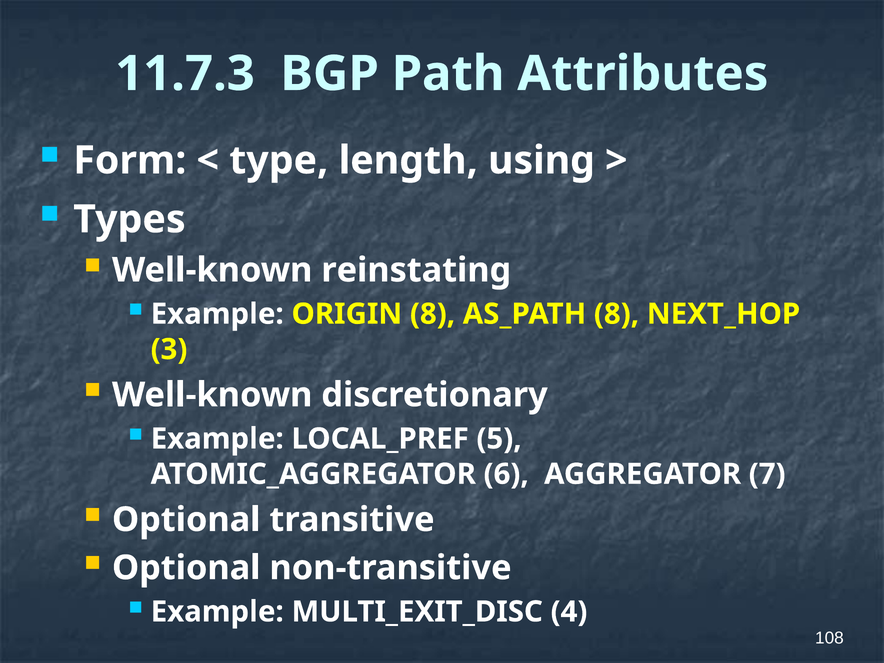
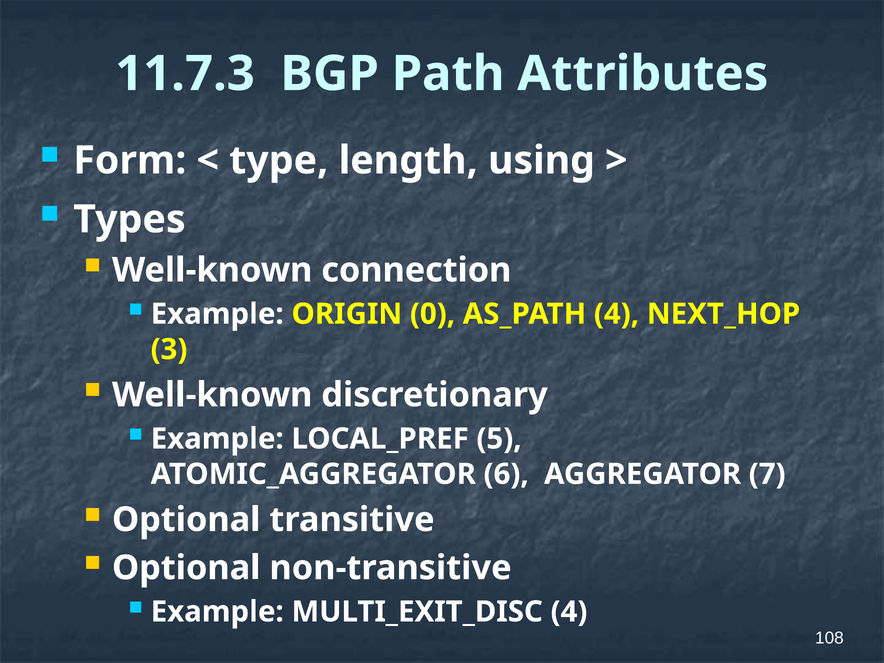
reinstating: reinstating -> connection (416, 270)
ORIGIN 8: 8 -> 0 (433, 314)
AS_PATH 8: 8 -> 4 (616, 314)
